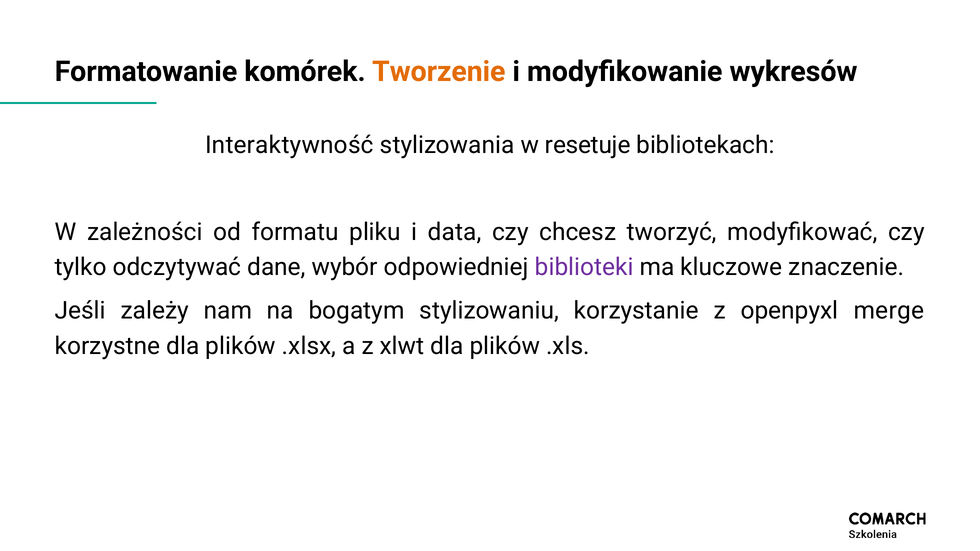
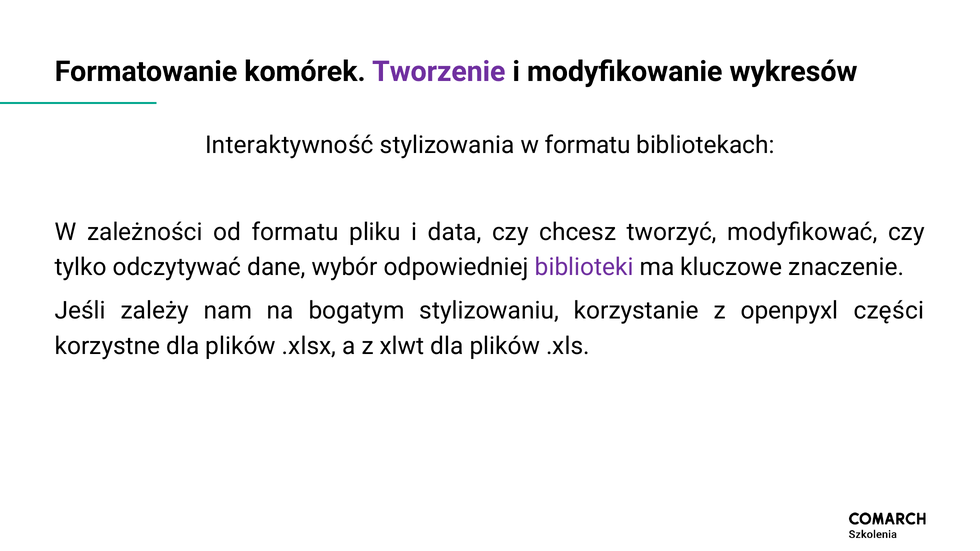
Tworzenie colour: orange -> purple (439, 72)
w resetuje: resetuje -> formatu (588, 145)
merge: merge -> części (889, 311)
